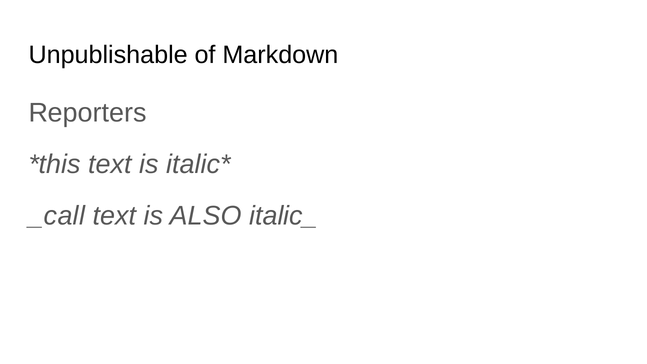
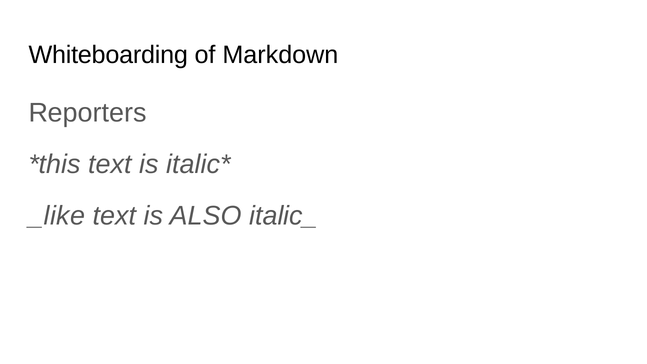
Unpublishable: Unpublishable -> Whiteboarding (108, 55)
_call: _call -> _like (57, 216)
